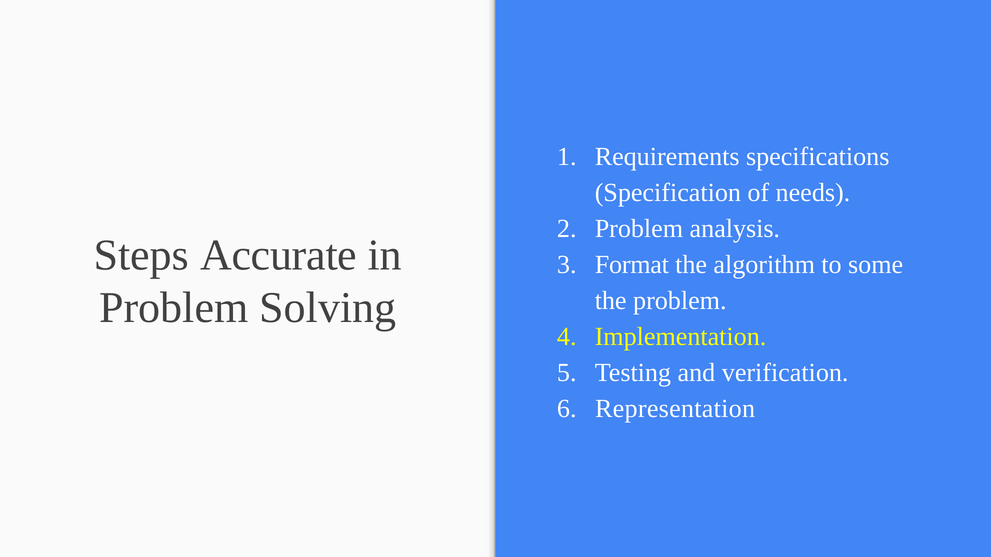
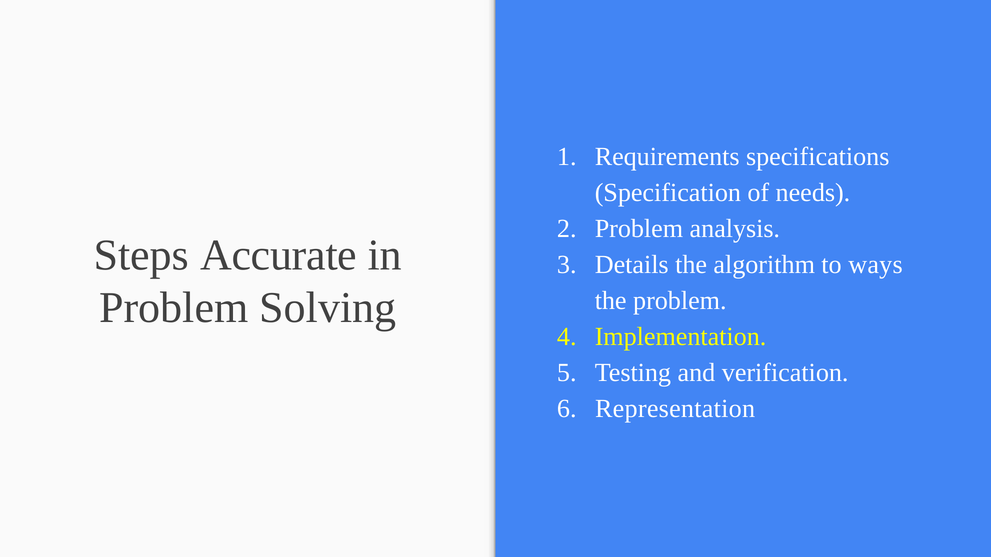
Format: Format -> Details (632, 265)
some: some -> ways (876, 265)
